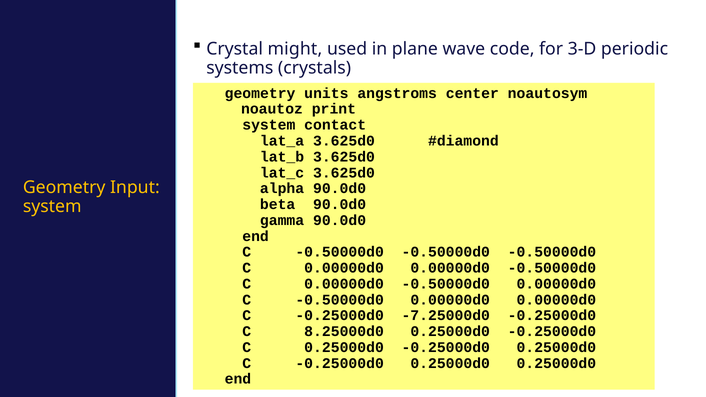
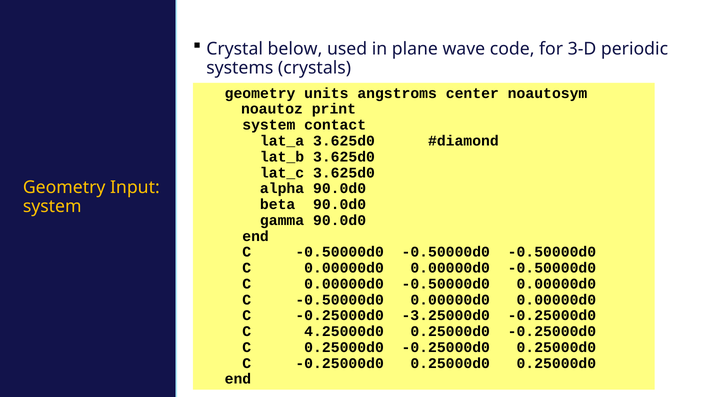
might: might -> below (295, 49)
-7.25000d0: -7.25000d0 -> -3.25000d0 (446, 316)
8.25000d0: 8.25000d0 -> 4.25000d0 (344, 332)
